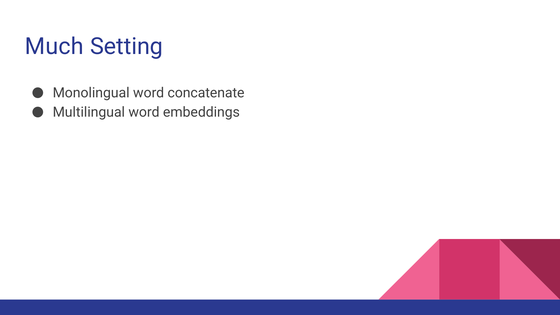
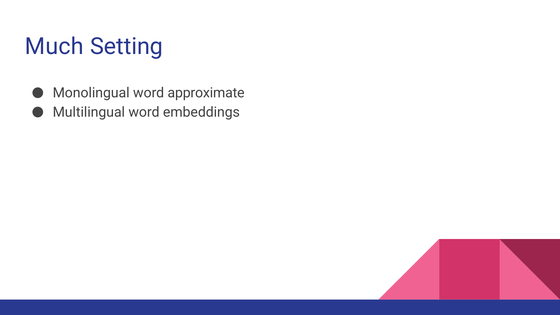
concatenate: concatenate -> approximate (206, 93)
